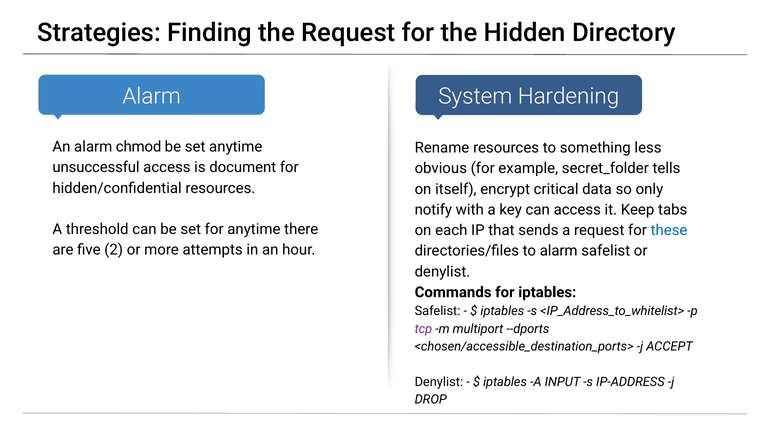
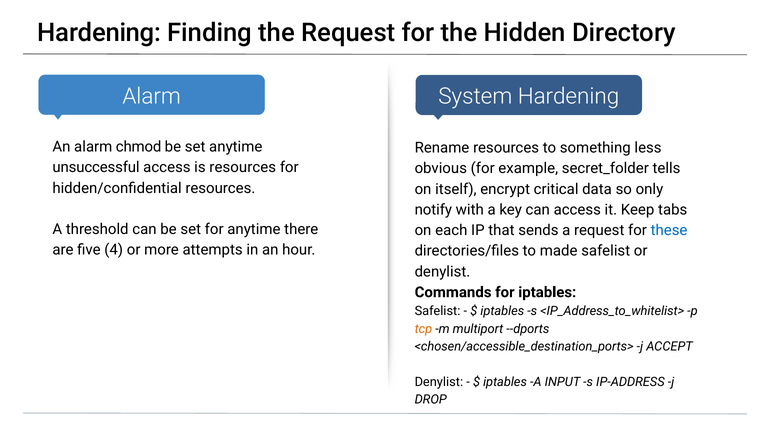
Strategies: Strategies -> Hardening (99, 33)
is document: document -> resources (243, 168)
2: 2 -> 4 (114, 250)
to alarm: alarm -> made (559, 251)
tcp colour: purple -> orange (423, 329)
